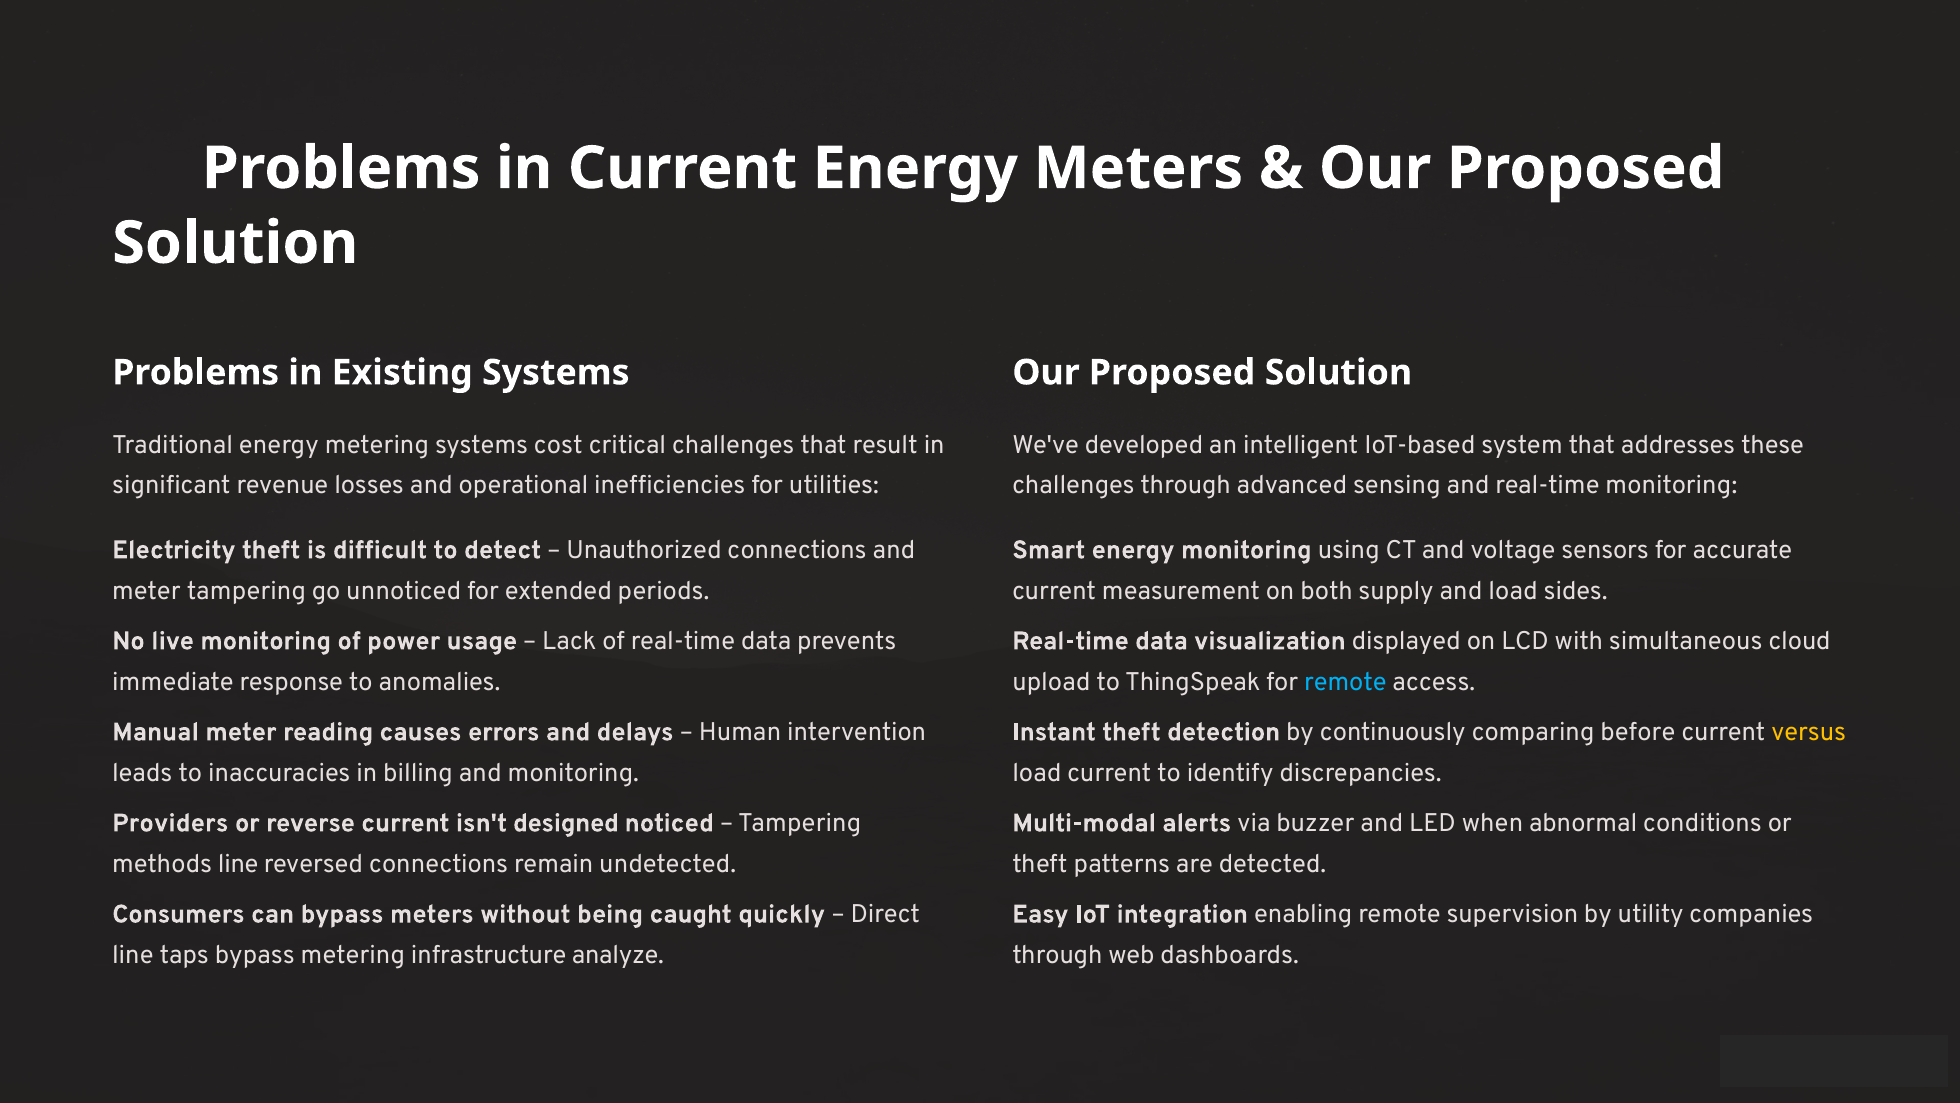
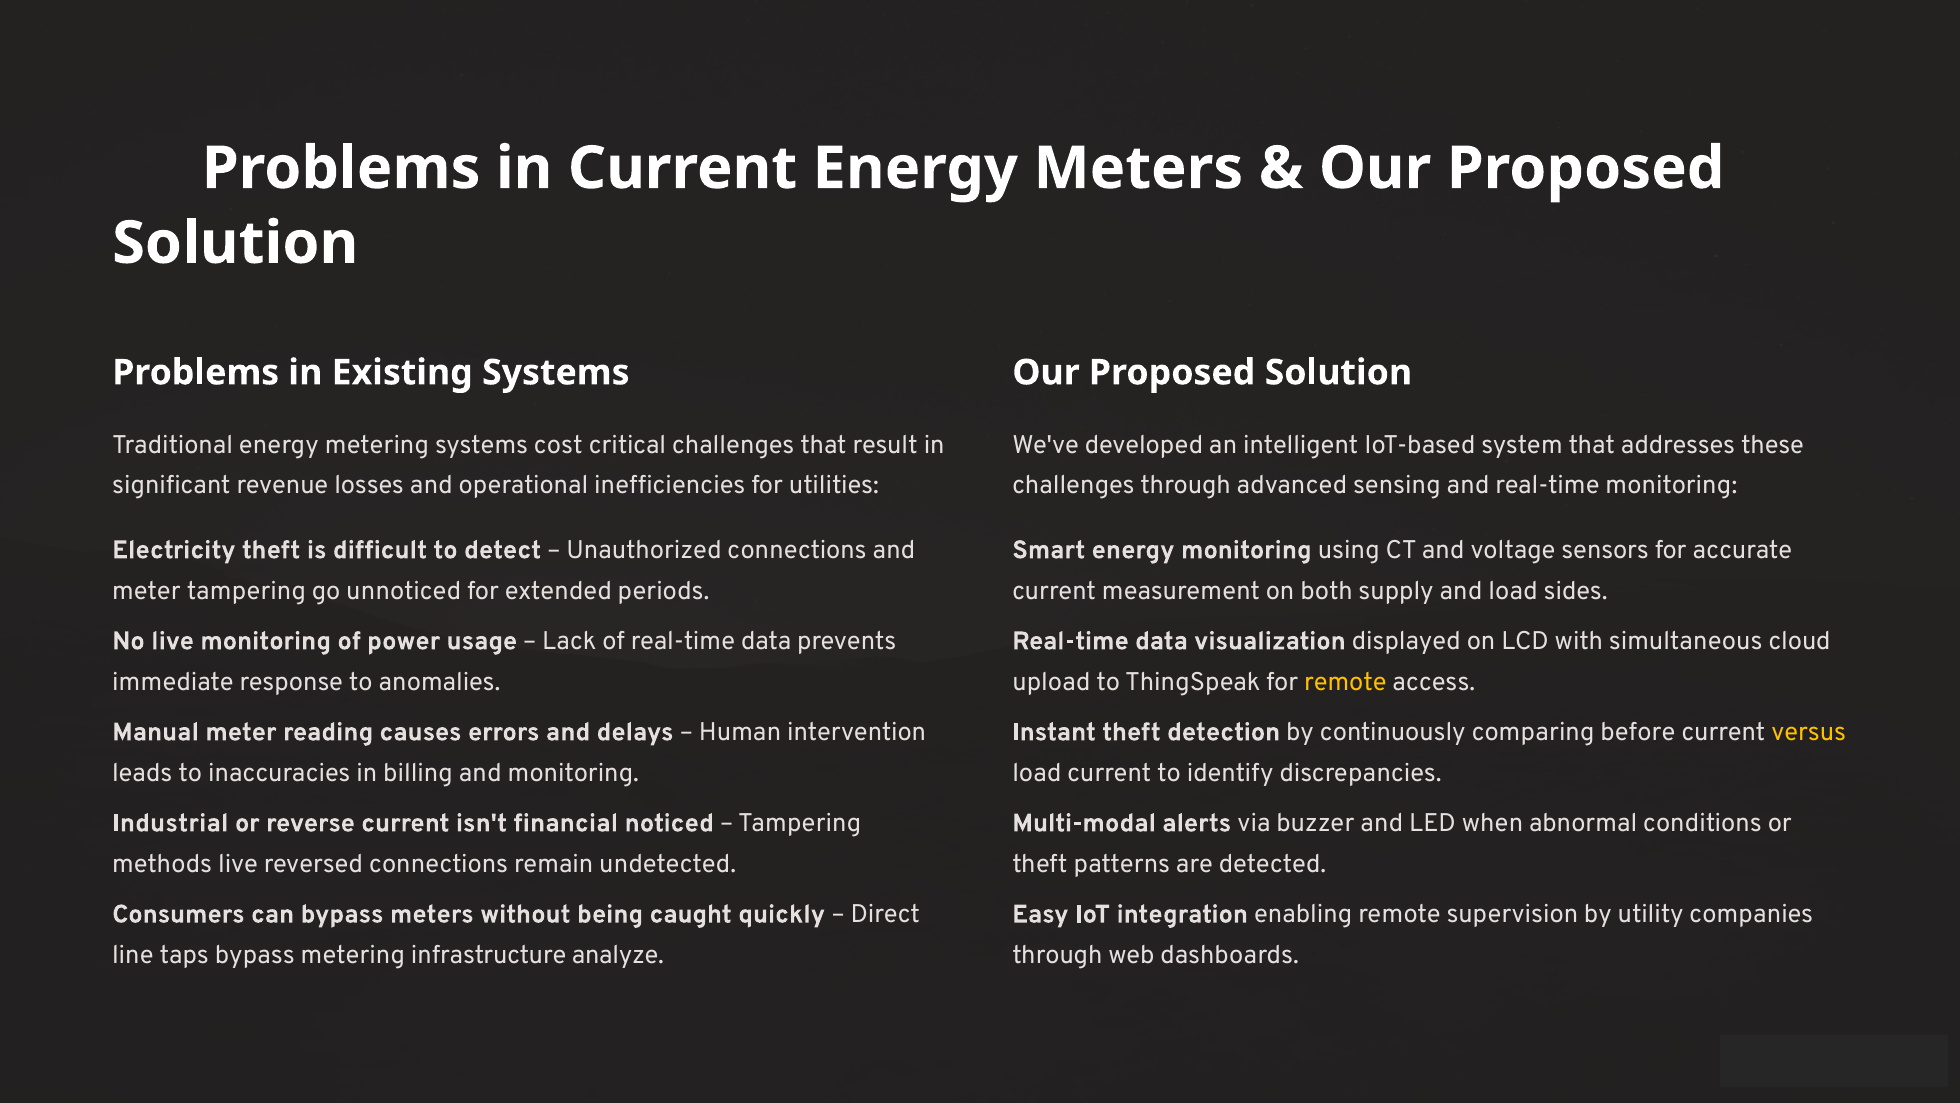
remote colour: light blue -> yellow (1345, 681)
Providers: Providers -> Industrial (170, 823)
designed: designed -> financial (566, 823)
methods line: line -> live (238, 864)
